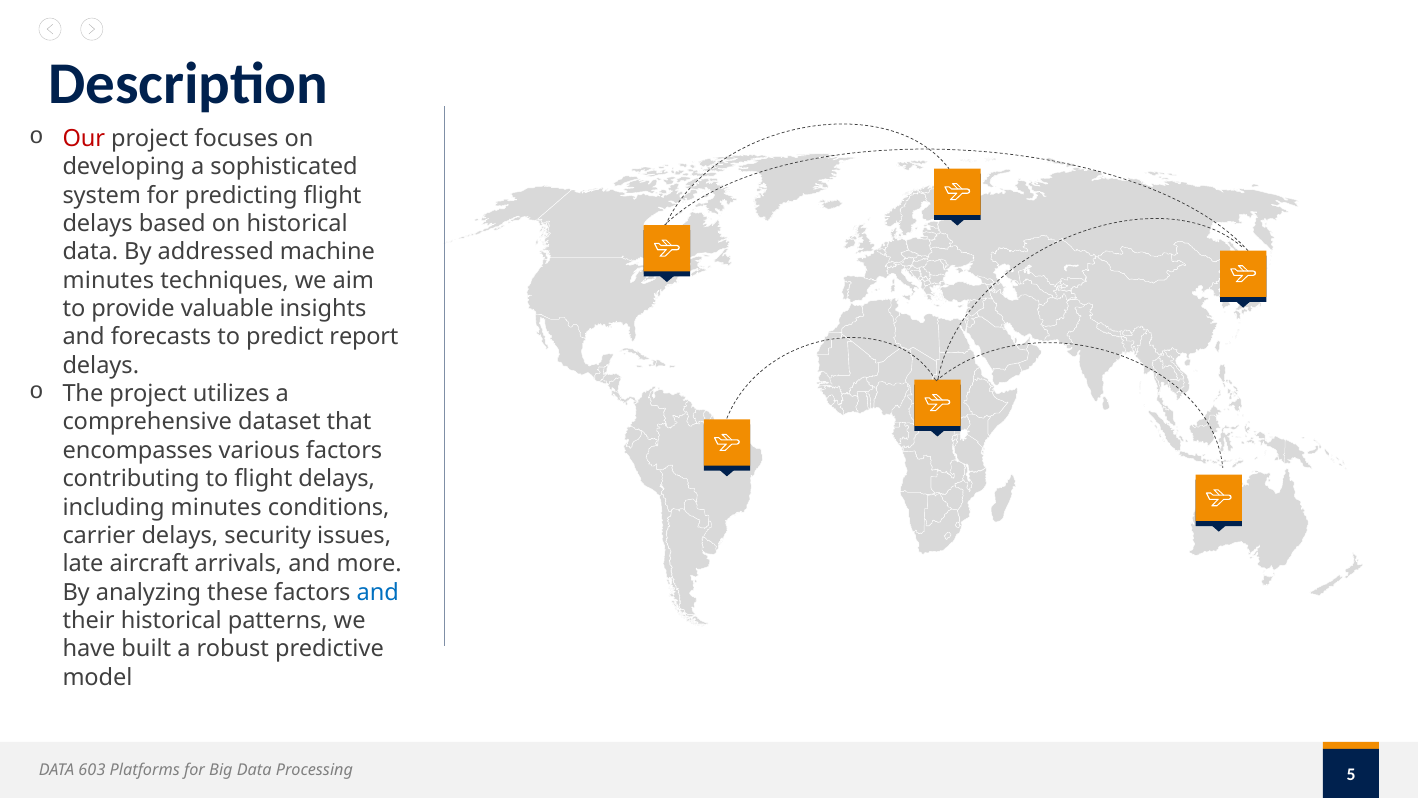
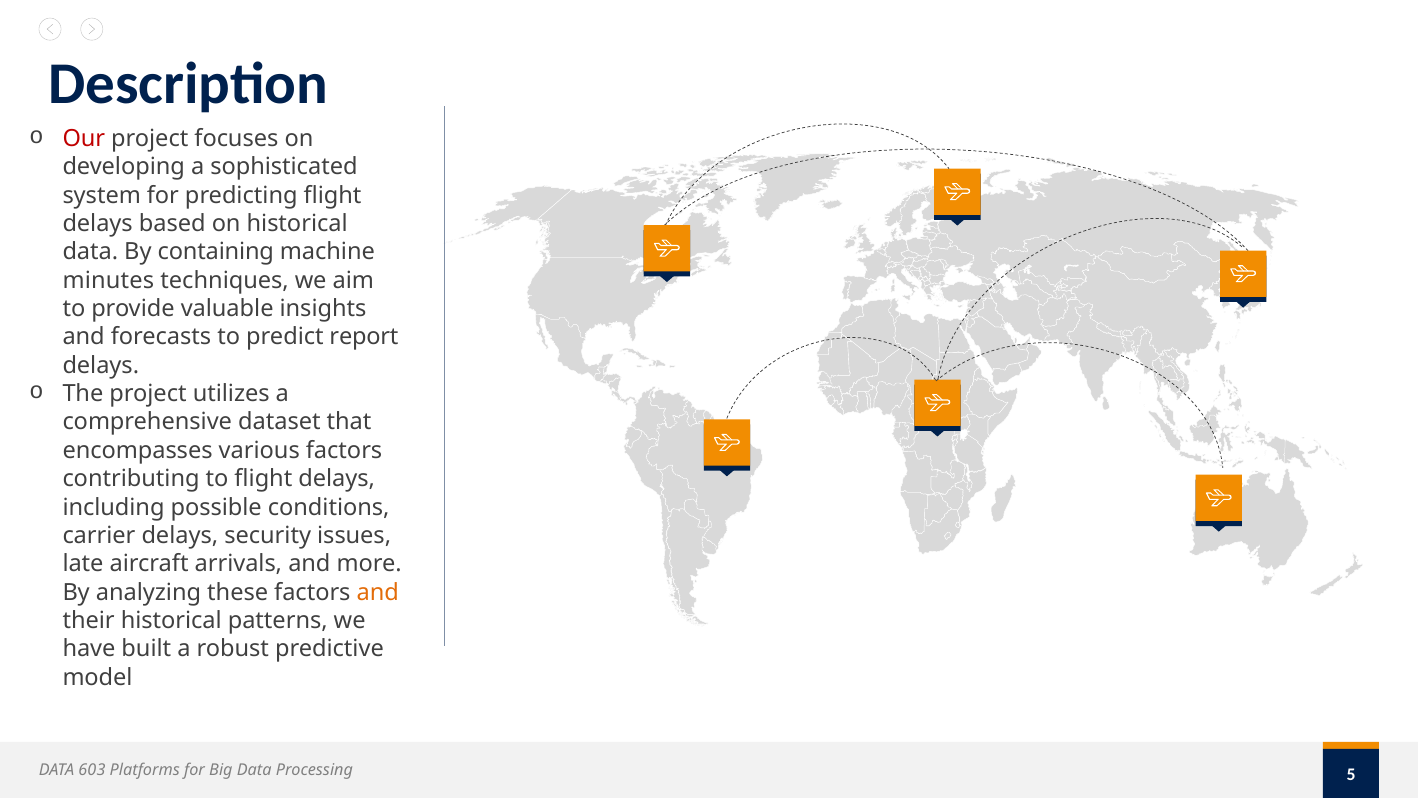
addressed: addressed -> containing (216, 252)
including minutes: minutes -> possible (216, 507)
and colour: blue -> orange (378, 592)
